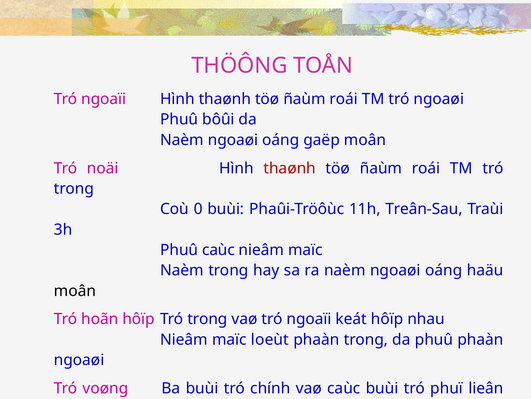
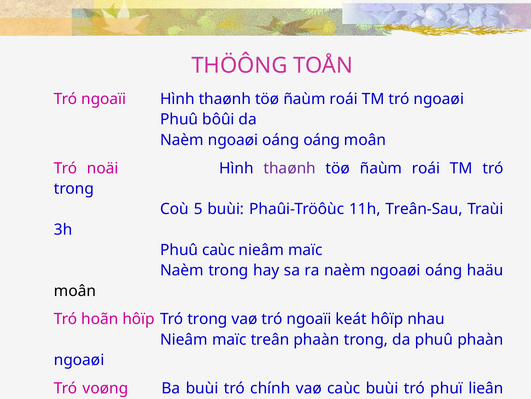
oáng gaëp: gaëp -> oáng (322, 140)
thaønh colour: red -> purple (290, 168)
0: 0 -> 5 (198, 209)
loeùt: loeùt -> treân (270, 339)
